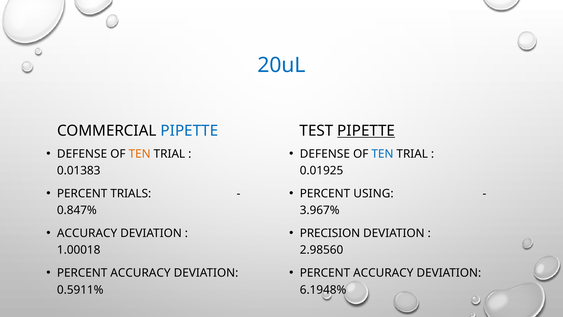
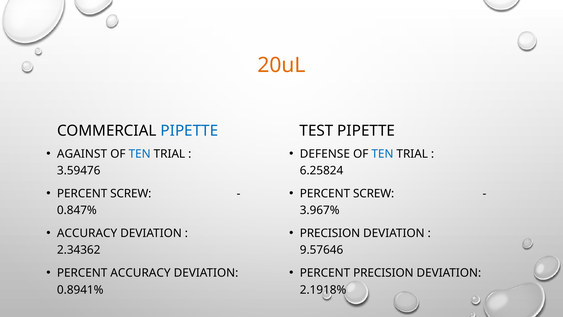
20uL colour: blue -> orange (281, 65)
PIPETTE underline: present -> none (366, 131)
DEFENSE: DEFENSE -> AGAINST (82, 154)
TEN colour: orange -> blue (140, 154)
0.01383: 0.01383 -> 3.59476 (79, 171)
0.01925: 0.01925 -> 6.25824 (322, 171)
TRIALS: TRIALS -> SCREW (131, 193)
USING: USING -> SCREW (374, 193)
1.00018: 1.00018 -> 2.34362 (79, 250)
2.98560: 2.98560 -> 9.57646 (322, 250)
ACCURACY: ACCURACY -> PRECISION (383, 273)
0.5911%: 0.5911% -> 0.8941% (80, 290)
6.1948%: 6.1948% -> 2.1918% (323, 290)
